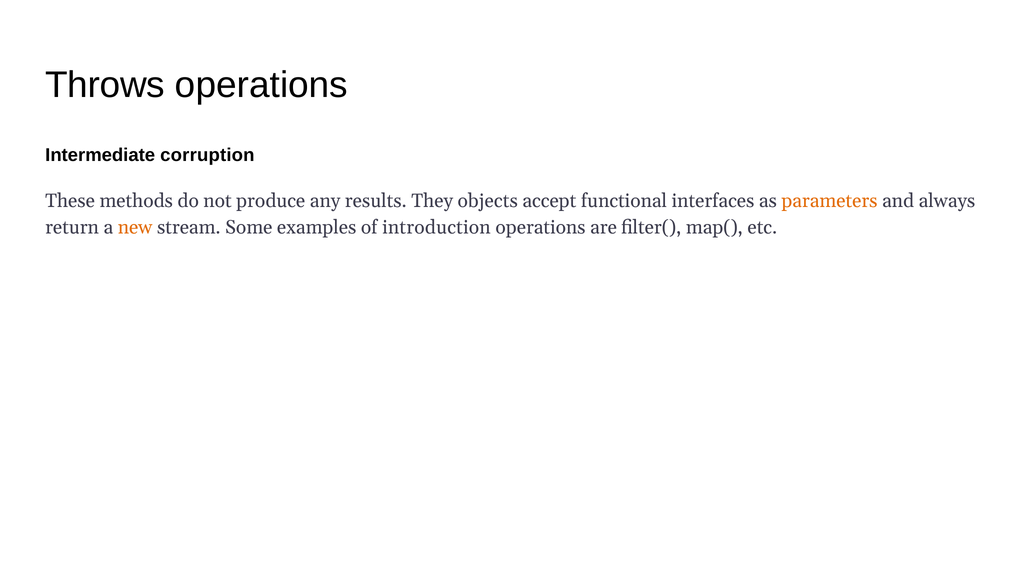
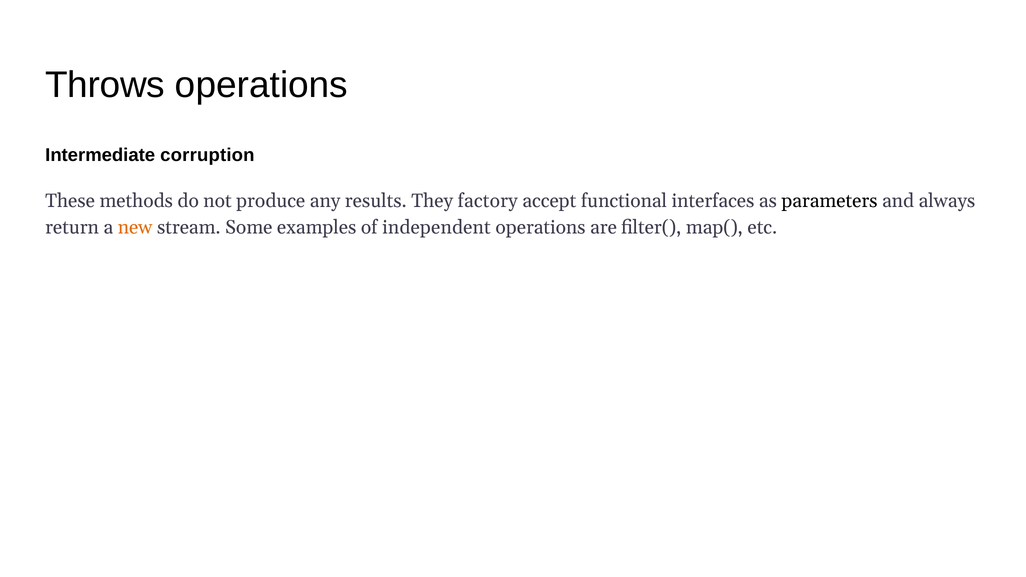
objects: objects -> factory (488, 201)
parameters colour: orange -> black (829, 201)
introduction: introduction -> independent (436, 228)
